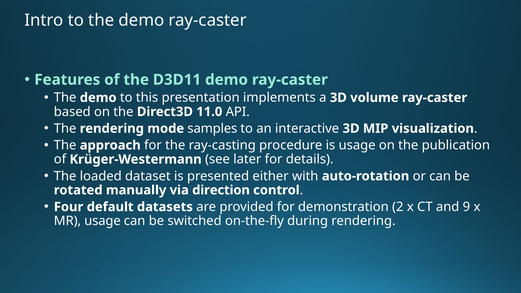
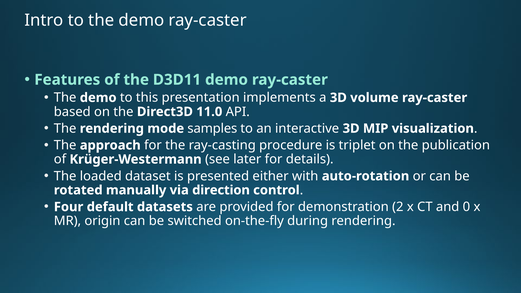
is usage: usage -> triplet (357, 145)
9: 9 -> 0 (466, 207)
MR usage: usage -> origin (102, 221)
